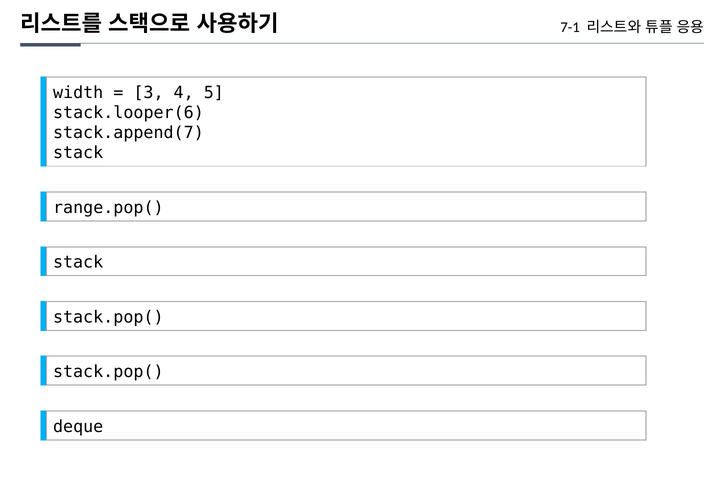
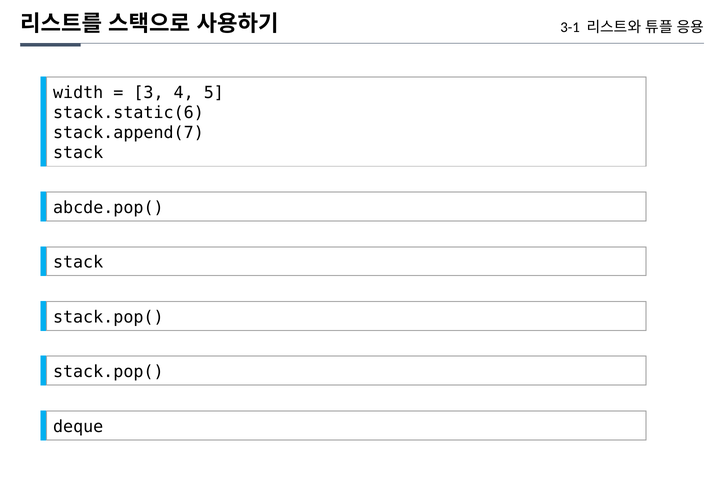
7-1: 7-1 -> 3-1 (570, 27)
stack.looper(6: stack.looper(6 -> stack.static(6 (128, 113)
range.pop(: range.pop( -> abcde.pop( (108, 208)
